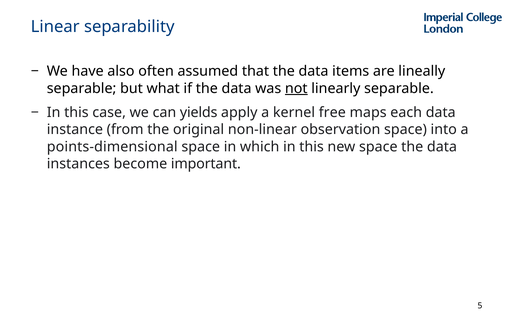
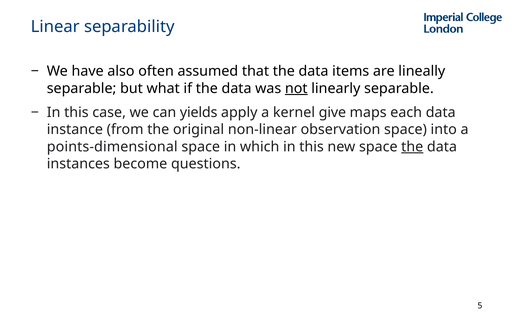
free: free -> give (332, 113)
the underline: none -> present (412, 147)
important: important -> questions (206, 164)
